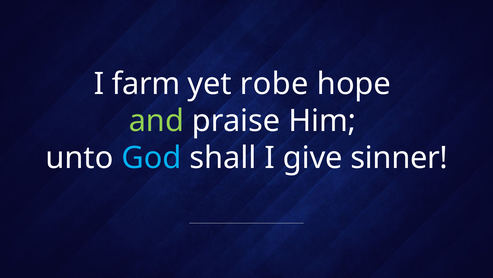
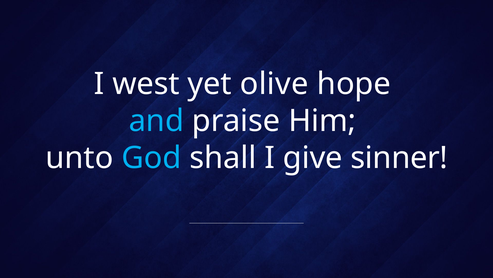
farm: farm -> west (146, 84)
robe: robe -> olive (274, 84)
and colour: light green -> light blue (156, 121)
